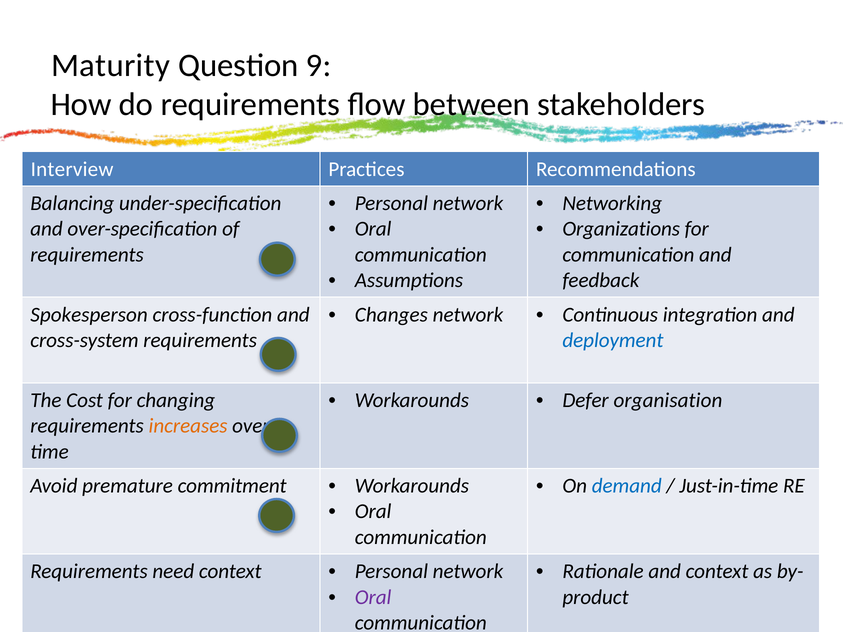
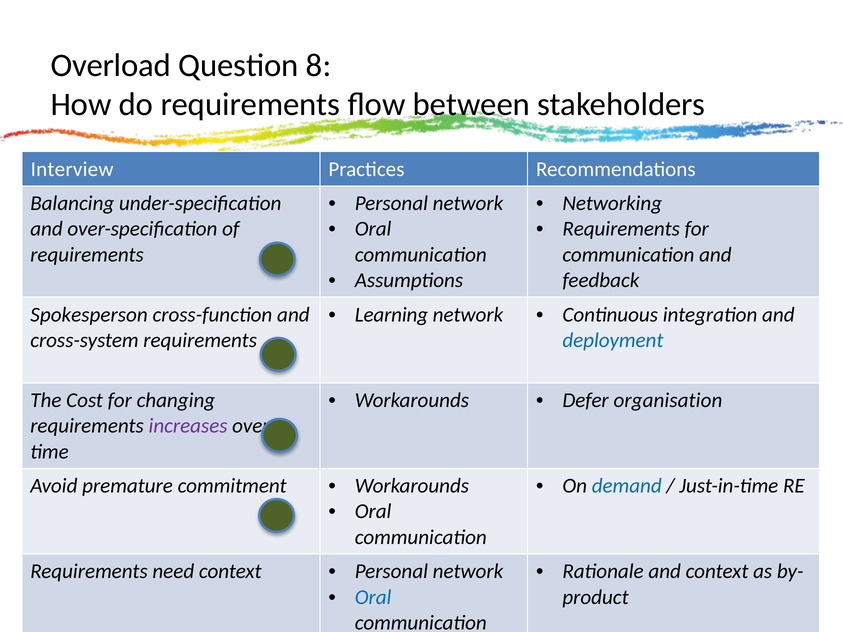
Maturity: Maturity -> Overload (111, 65)
9: 9 -> 8 (319, 65)
Organizations: Organizations -> Requirements (621, 229)
Changes: Changes -> Learning (391, 315)
increases colour: orange -> purple (188, 426)
Oral colour: purple -> blue (373, 597)
